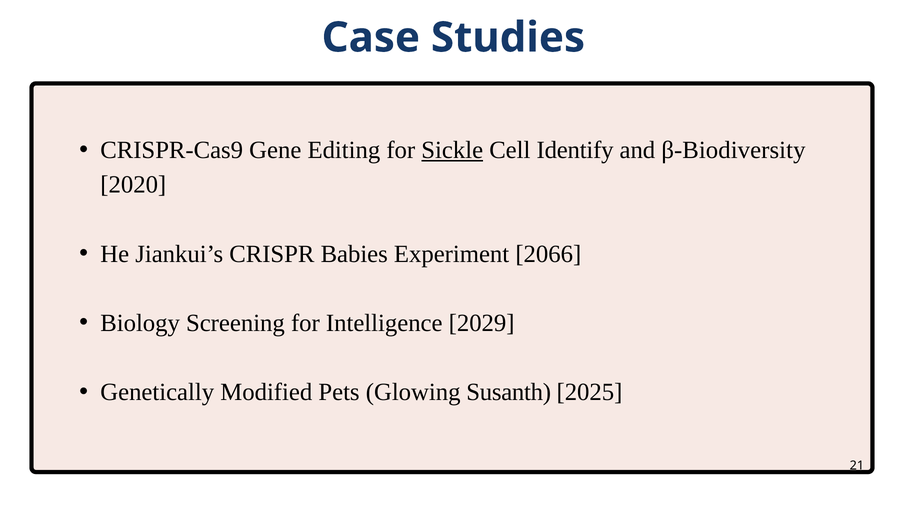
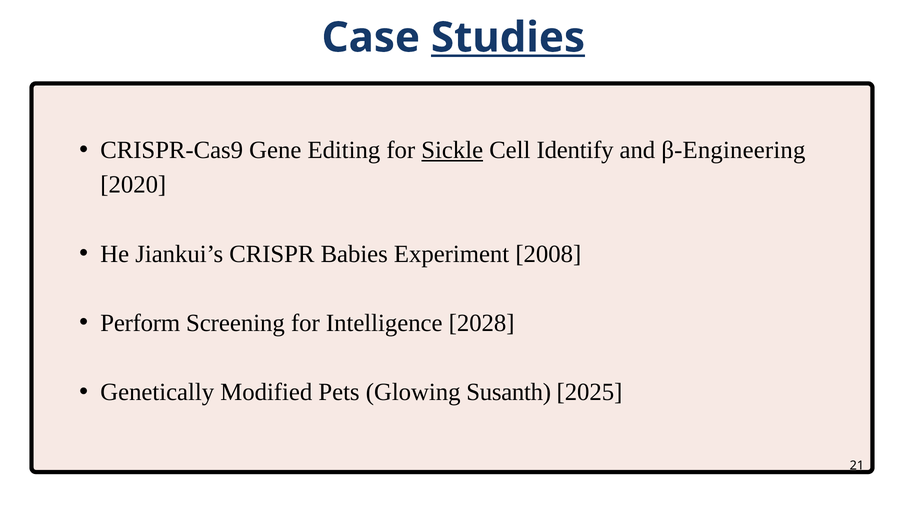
Studies underline: none -> present (508, 38)
β-Biodiversity: β-Biodiversity -> β-Engineering (733, 150)
2066: 2066 -> 2008 (548, 254)
Biology: Biology -> Perform (140, 323)
2029: 2029 -> 2028 (482, 323)
